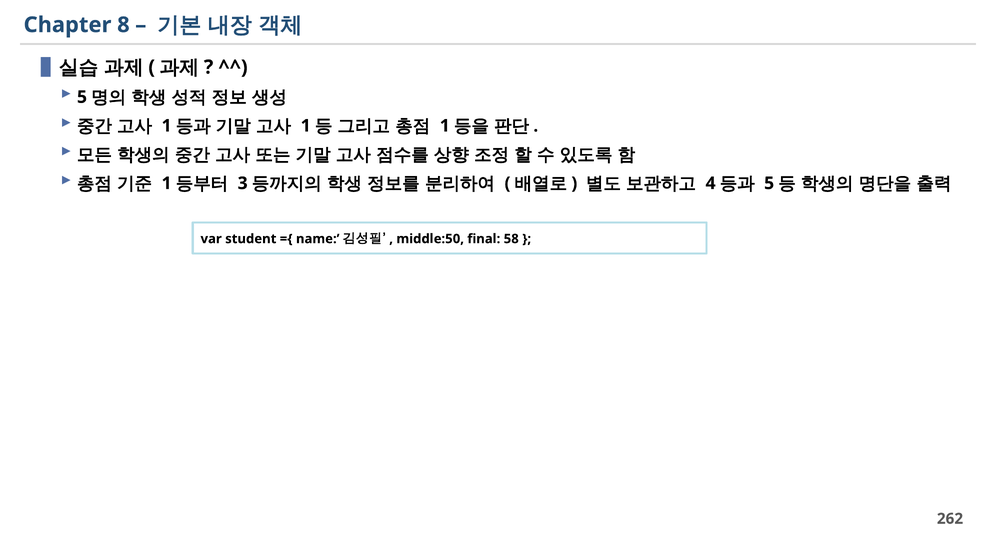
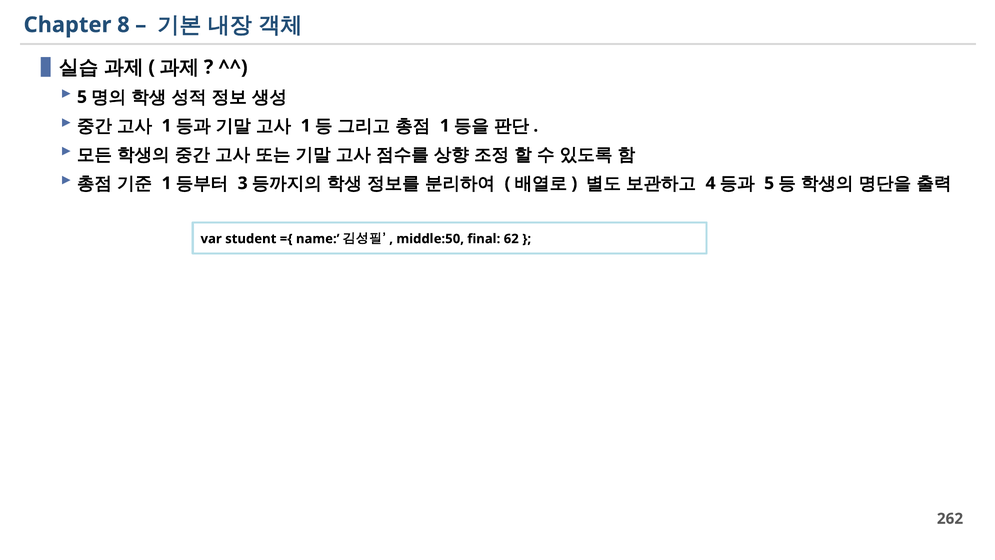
58: 58 -> 62 (511, 239)
